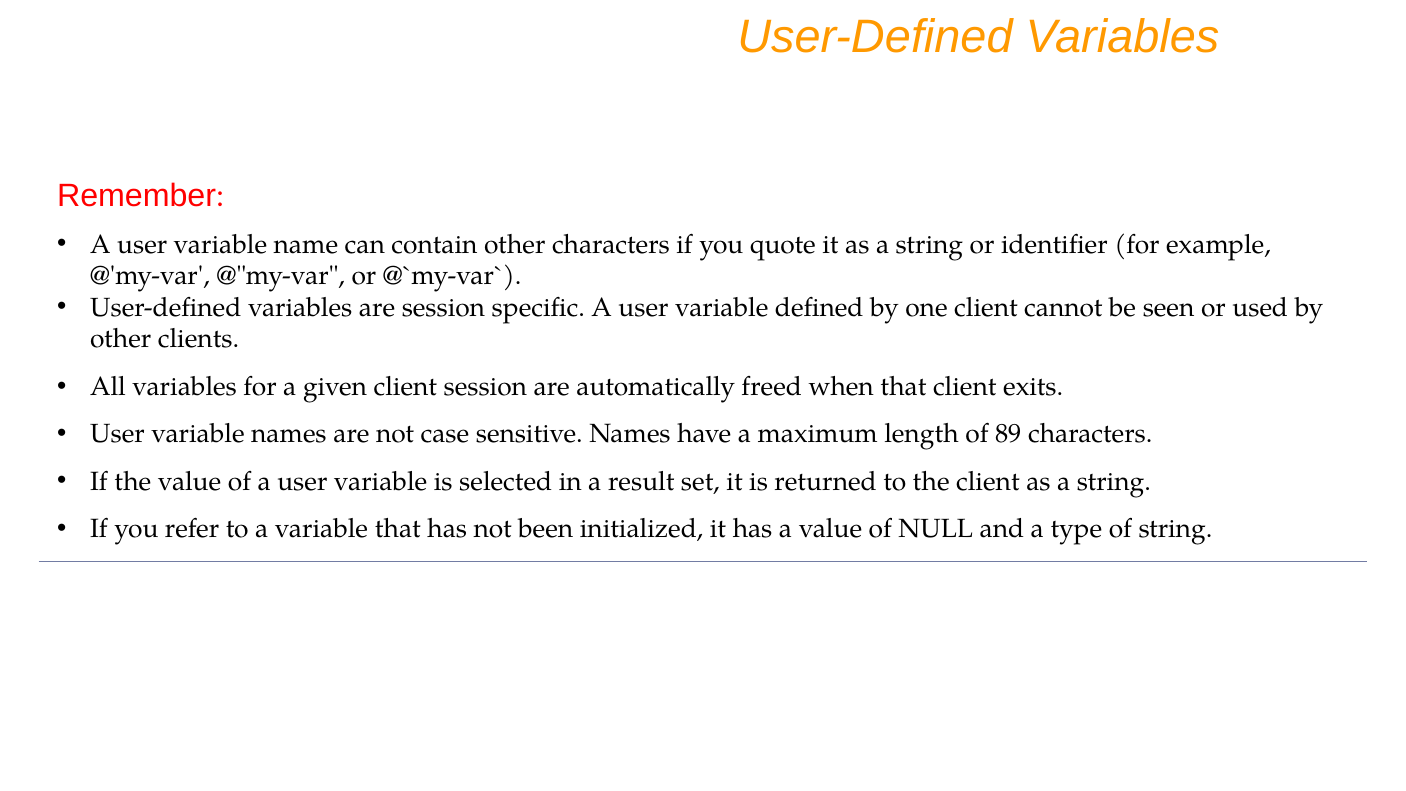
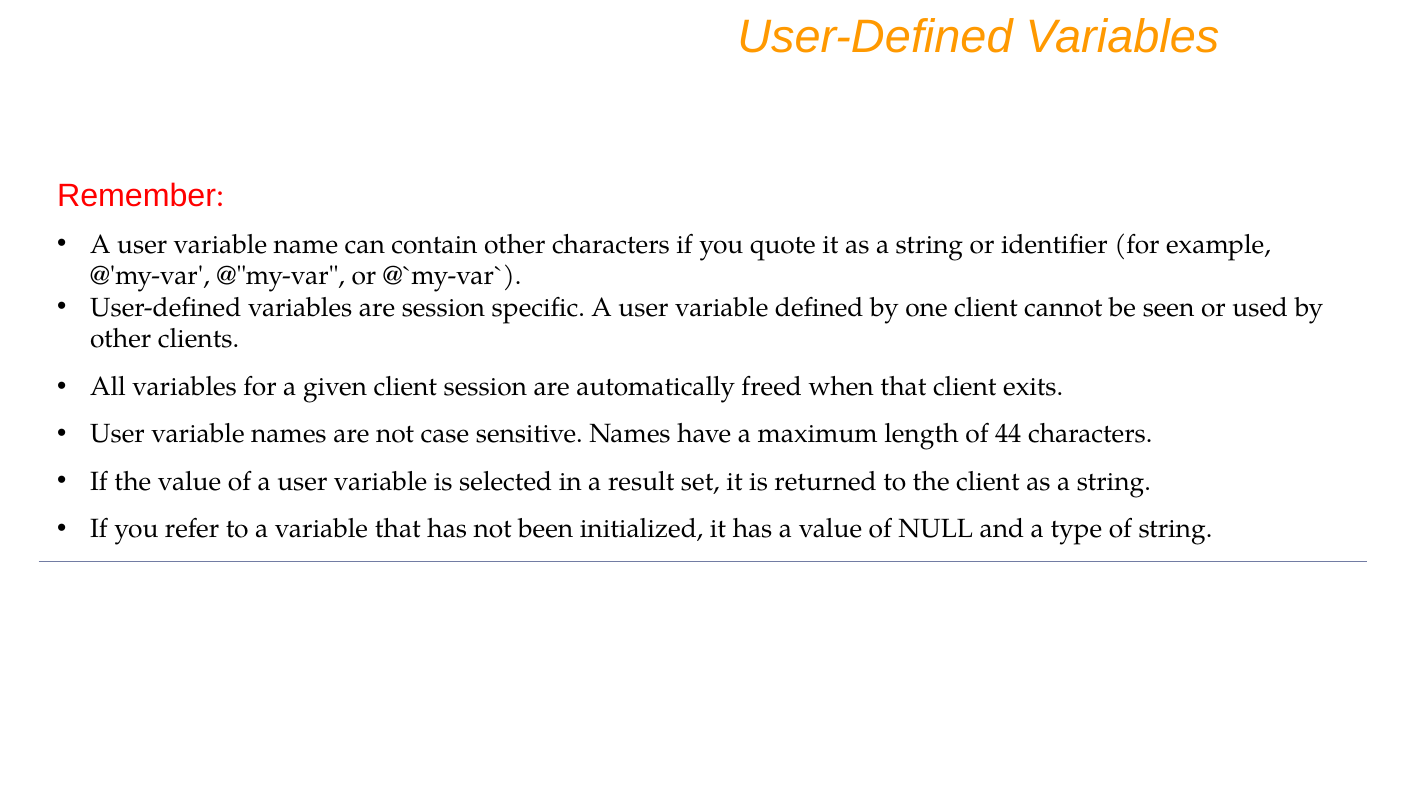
89: 89 -> 44 (1008, 434)
